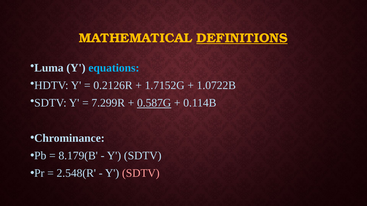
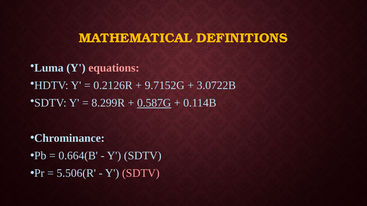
DEFINITIONS underline: present -> none (242, 38)
equations colour: light blue -> pink (114, 68)
1.7152G: 1.7152G -> 9.7152G (165, 86)
1.0722B: 1.0722B -> 3.0722B (216, 86)
7.299R: 7.299R -> 8.299R (108, 103)
8.179(B: 8.179(B -> 0.664(B (78, 156)
2.548(R: 2.548(R -> 5.506(R (76, 174)
